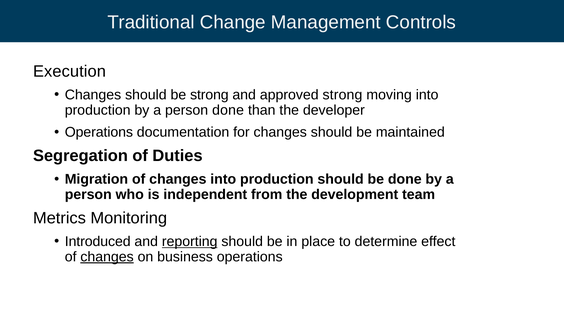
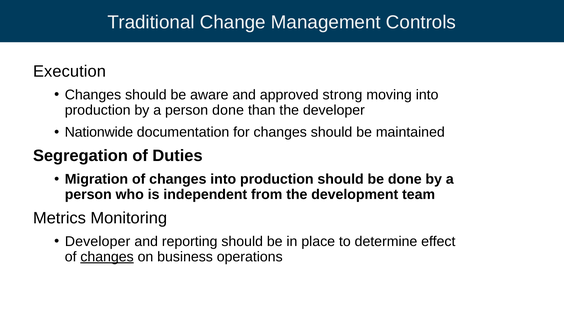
be strong: strong -> aware (209, 95)
Operations: Operations -> Nationwide (99, 132)
Introduced: Introduced -> Developer (98, 242)
reporting underline: present -> none (190, 242)
